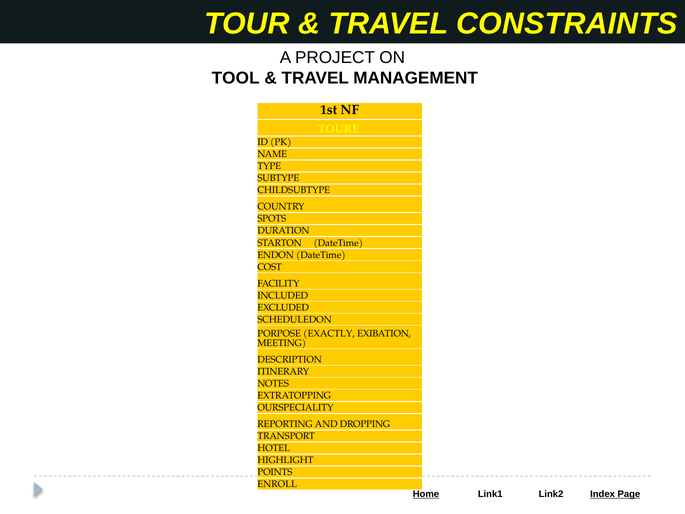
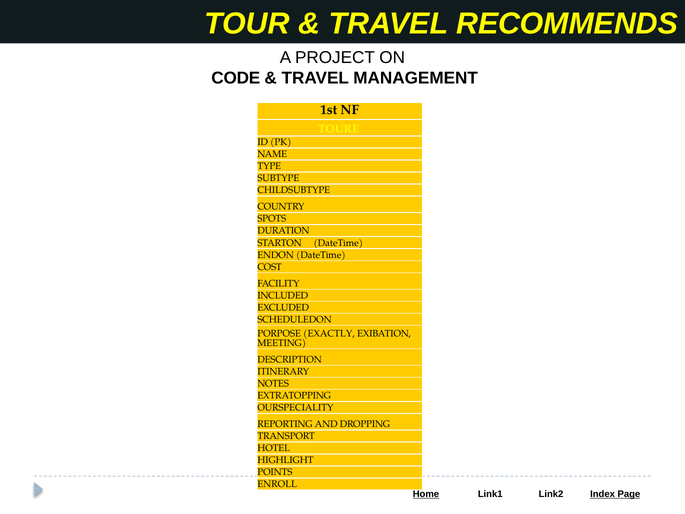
CONSTRAINTS: CONSTRAINTS -> RECOMMENDS (567, 24)
TOOL: TOOL -> CODE (236, 78)
